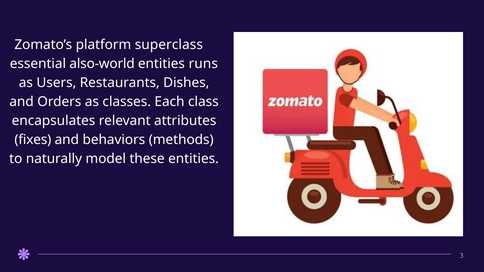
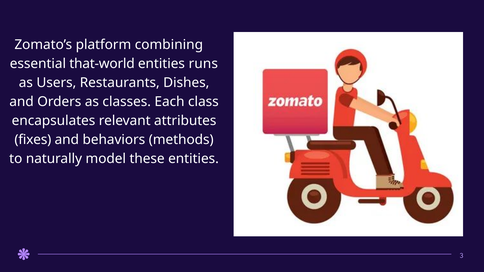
superclass: superclass -> combining (169, 45)
also-world: also-world -> that-world (102, 64)
